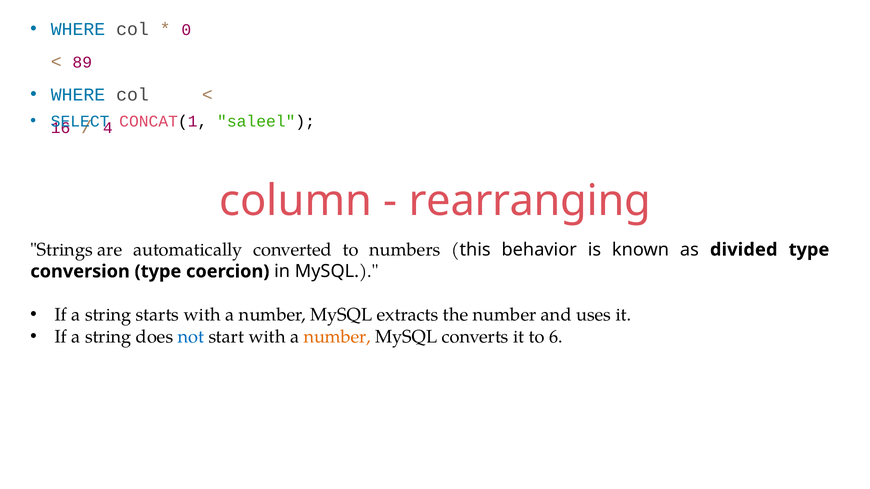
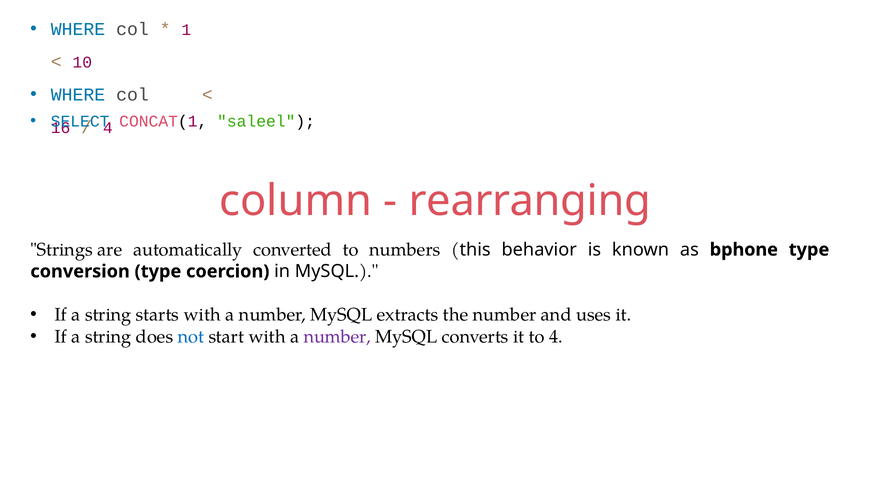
0: 0 -> 1 (186, 30)
89: 89 -> 10 (82, 63)
divided: divided -> bphone (744, 250)
number colour: orange -> purple (337, 337)
to 6: 6 -> 4 (556, 337)
